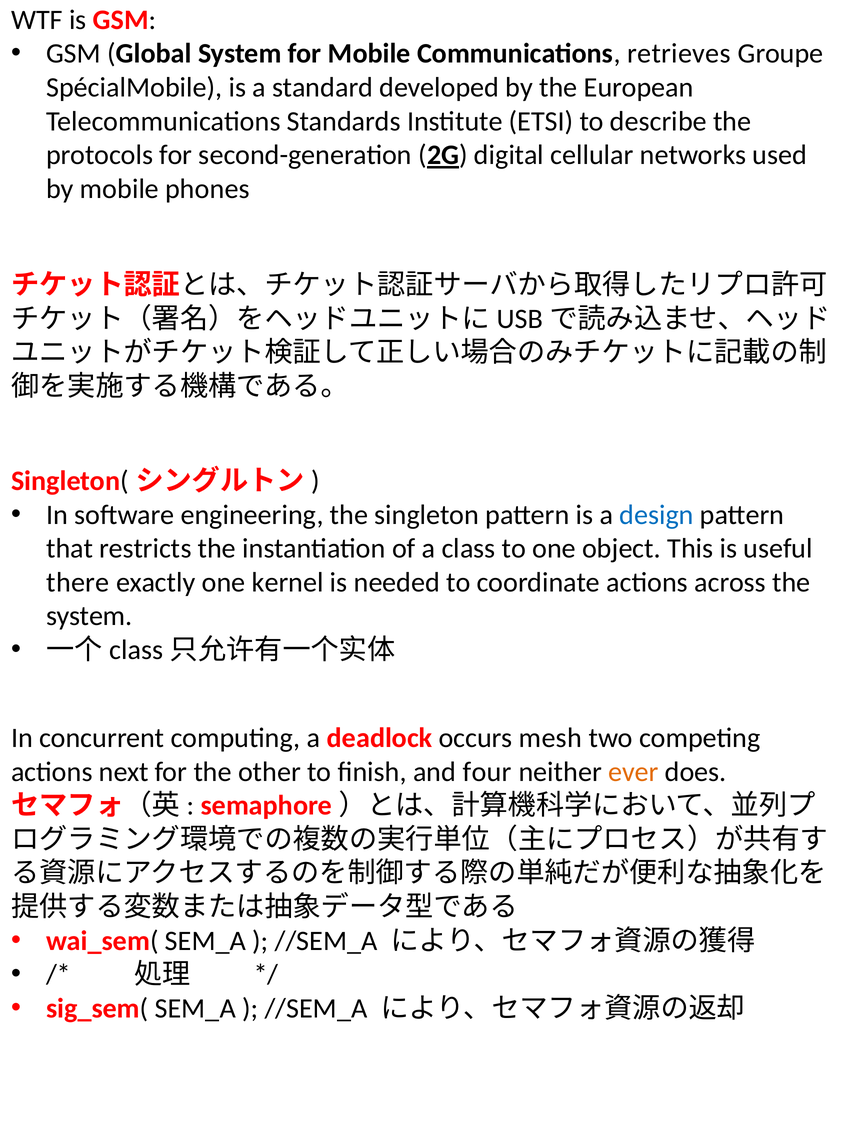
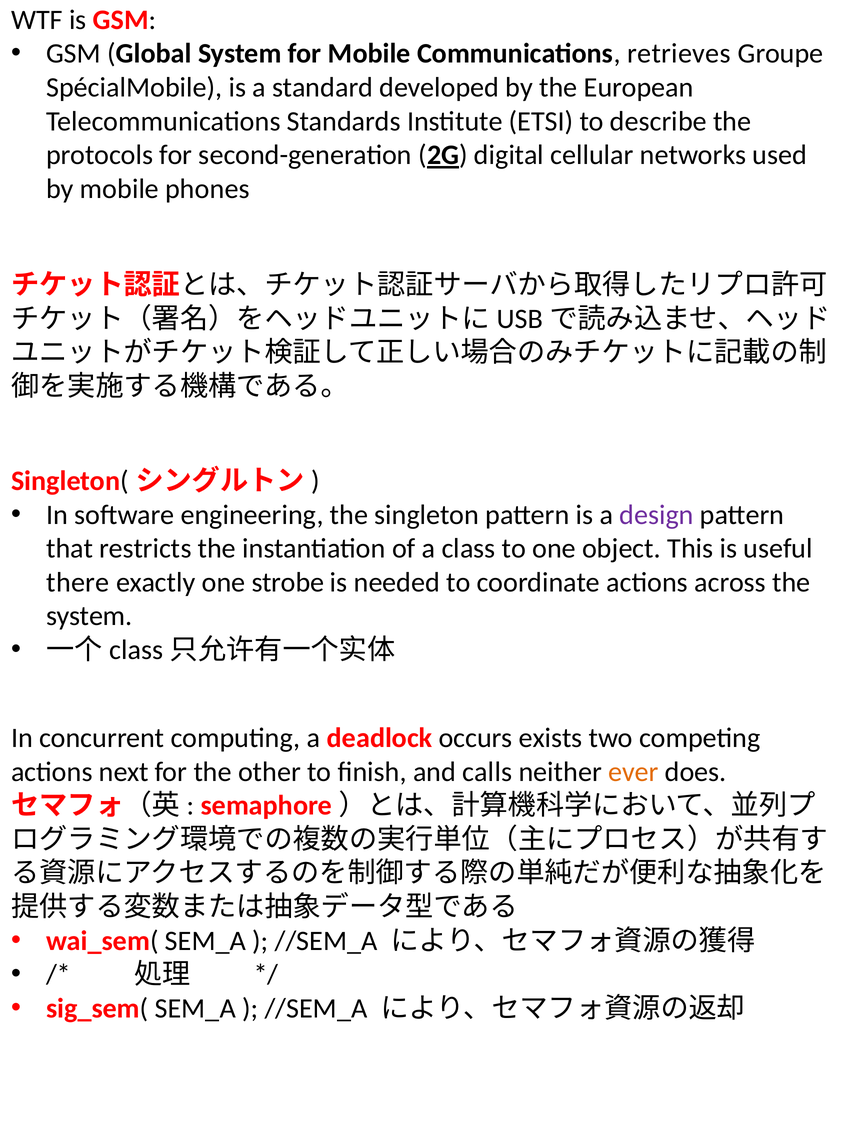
design colour: blue -> purple (656, 515)
kernel: kernel -> strobe (288, 583)
mesh: mesh -> exists (551, 739)
four: four -> calls (487, 772)
